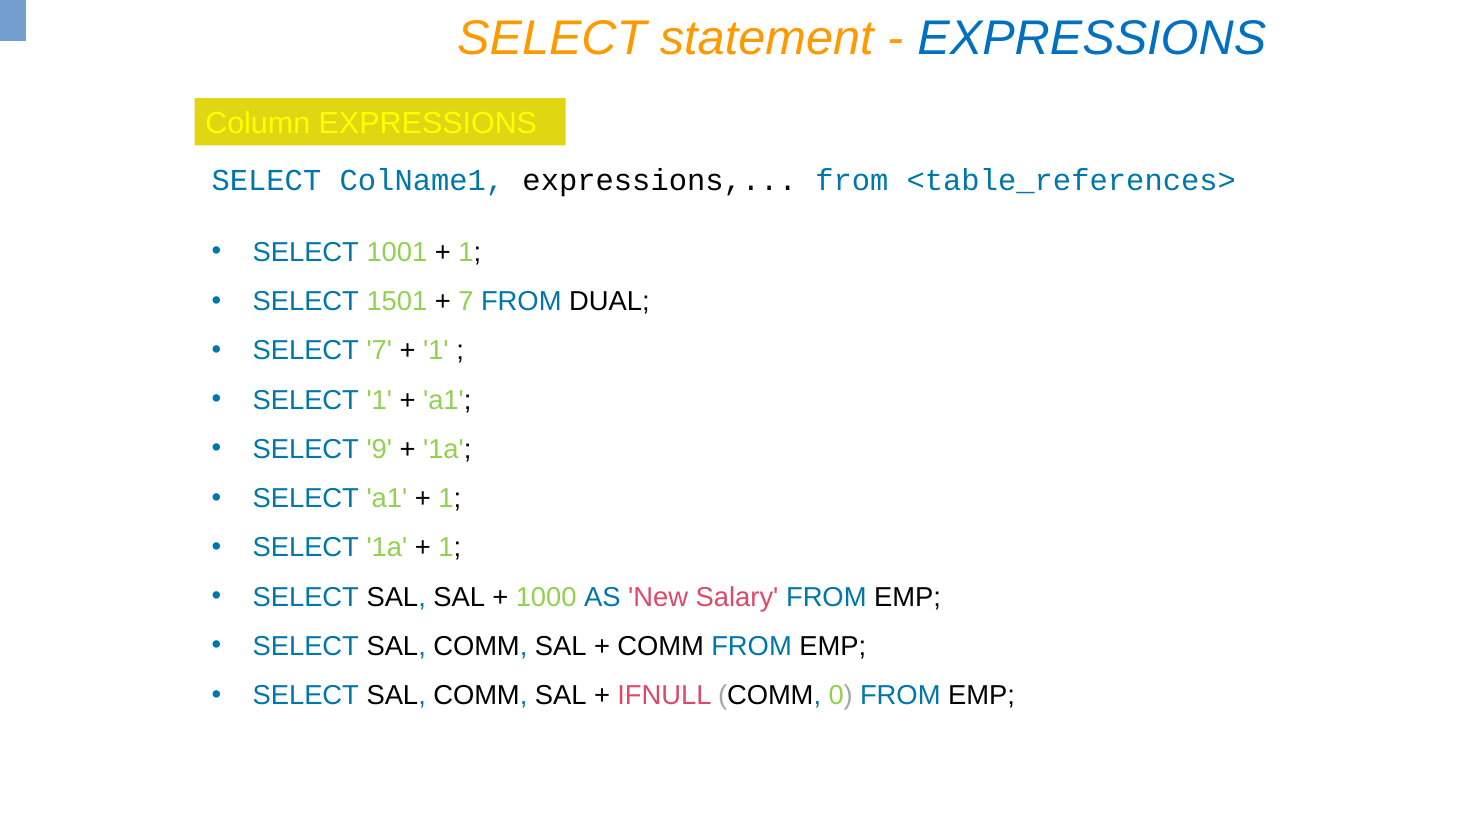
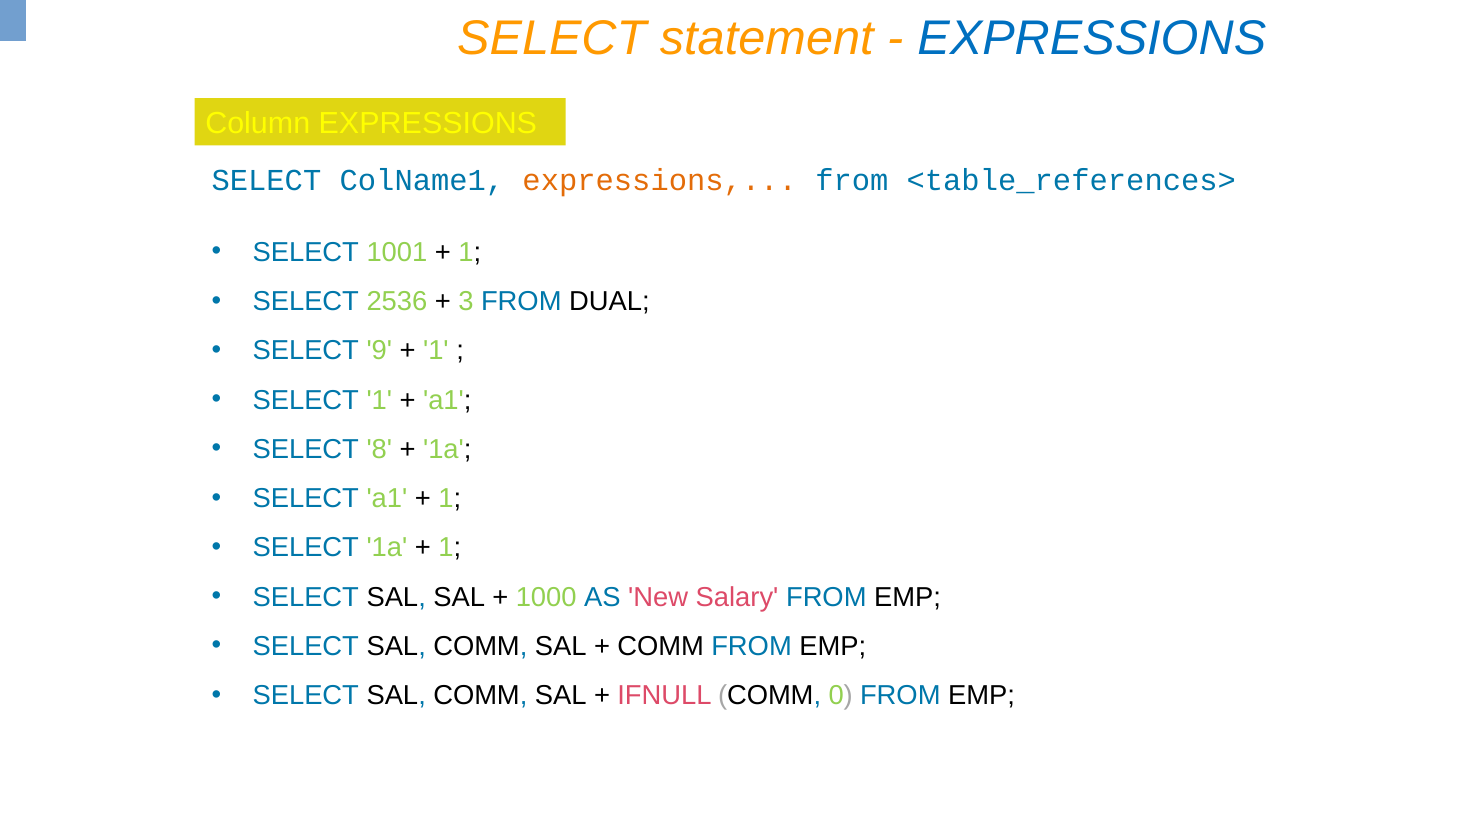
expressions colour: black -> orange (660, 181)
1501: 1501 -> 2536 (397, 302)
7: 7 -> 3 (466, 302)
SELECT 7: 7 -> 9 (379, 351)
9: 9 -> 8 (379, 449)
